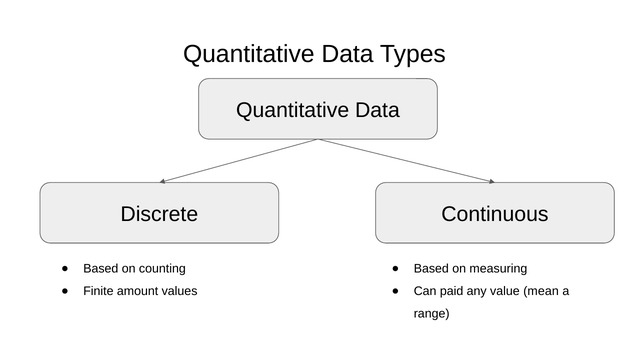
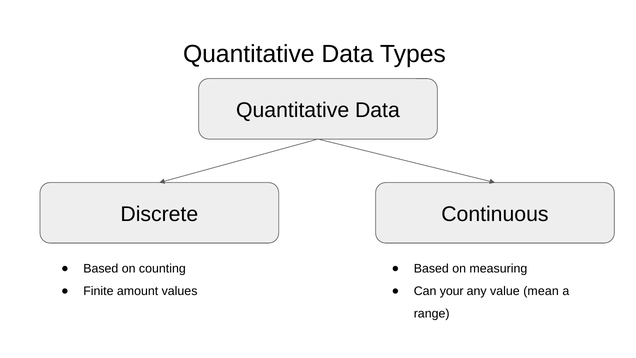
paid: paid -> your (452, 291)
